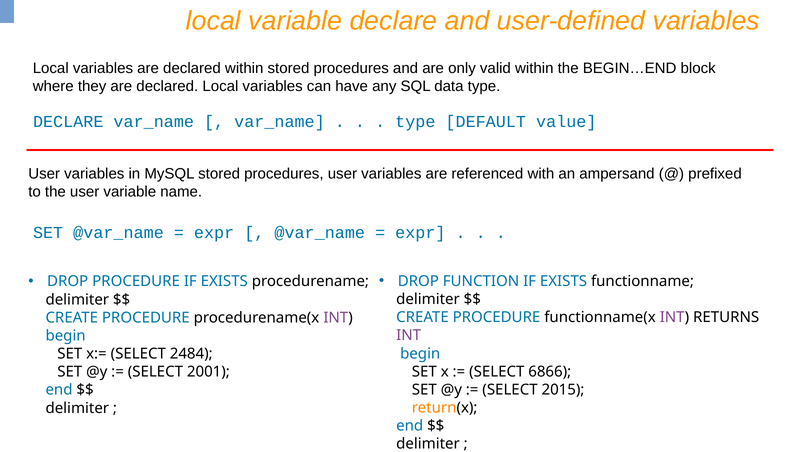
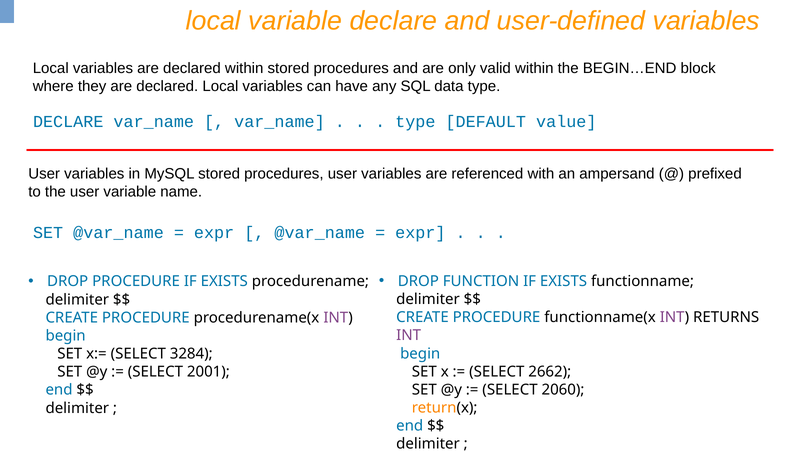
2484: 2484 -> 3284 (191, 354)
6866: 6866 -> 2662 (550, 371)
2015: 2015 -> 2060 (563, 389)
